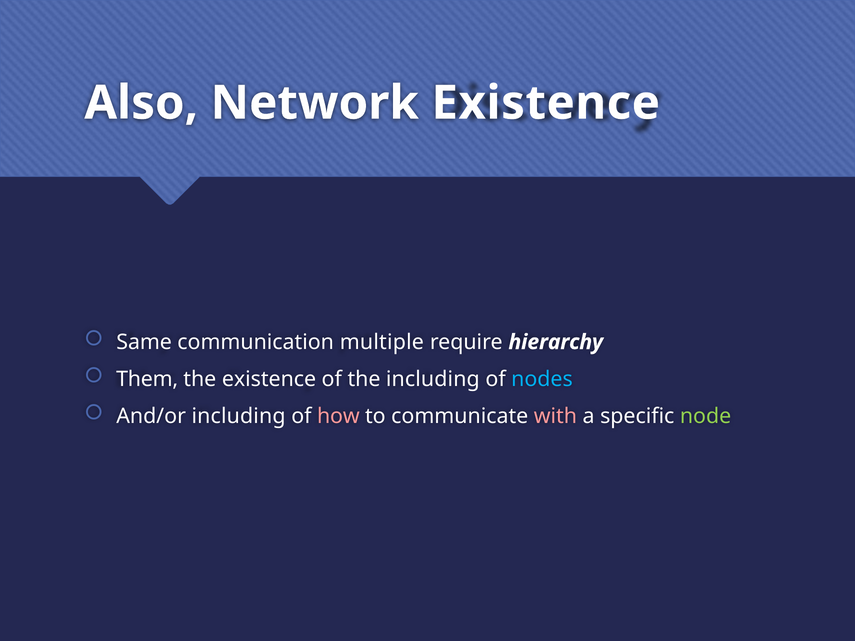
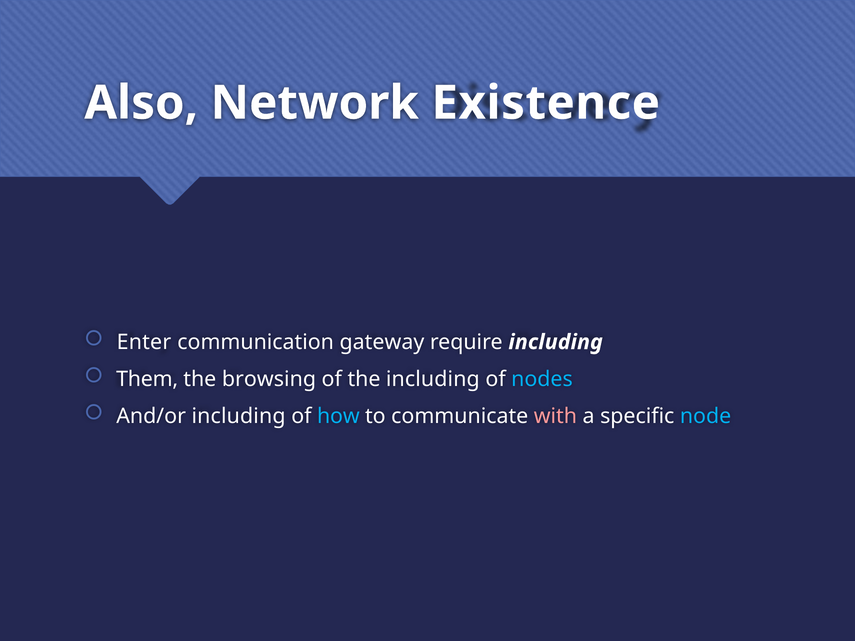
Same: Same -> Enter (144, 342)
multiple: multiple -> gateway (382, 342)
require hierarchy: hierarchy -> including (556, 342)
the existence: existence -> browsing (269, 379)
how colour: pink -> light blue (338, 416)
node colour: light green -> light blue (706, 416)
